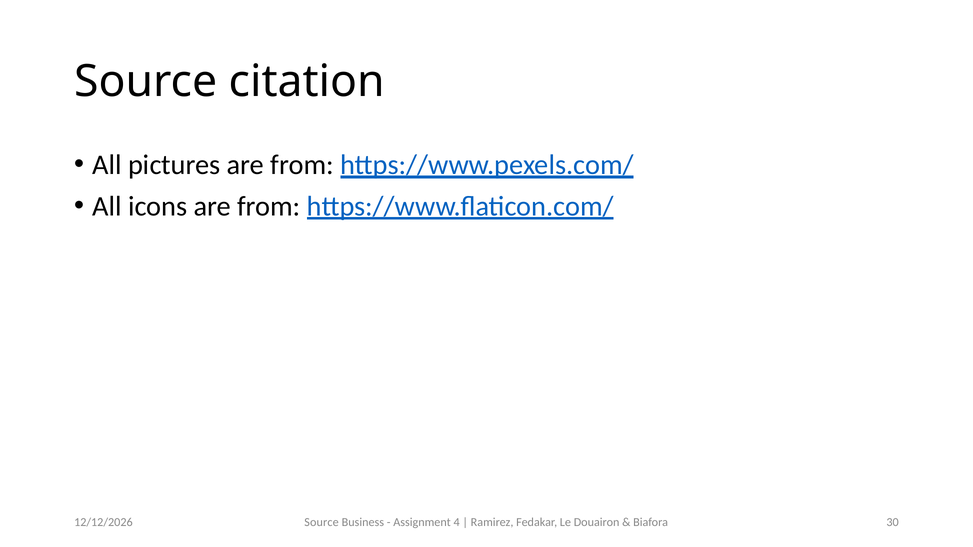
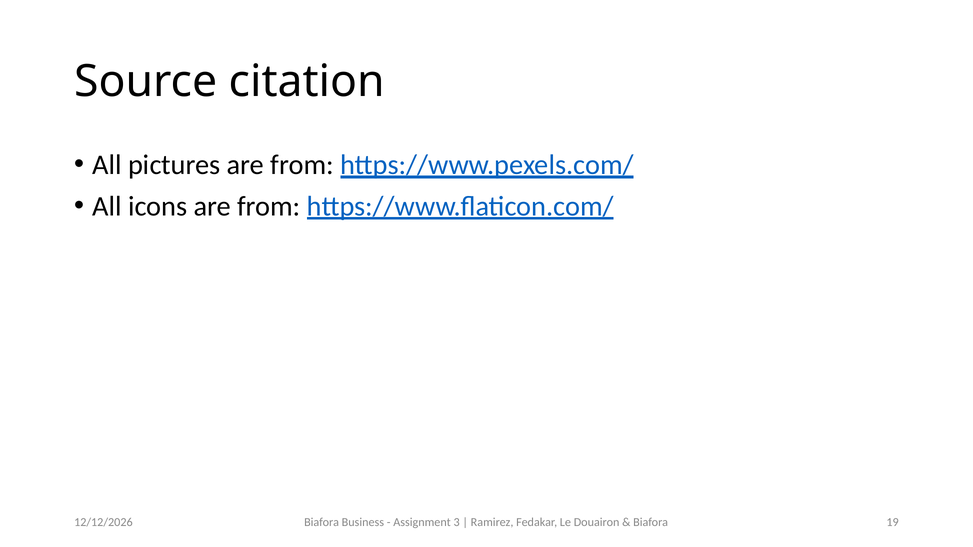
Source: Source -> Biafora (322, 523)
4: 4 -> 3 (457, 523)
30: 30 -> 19 (893, 523)
